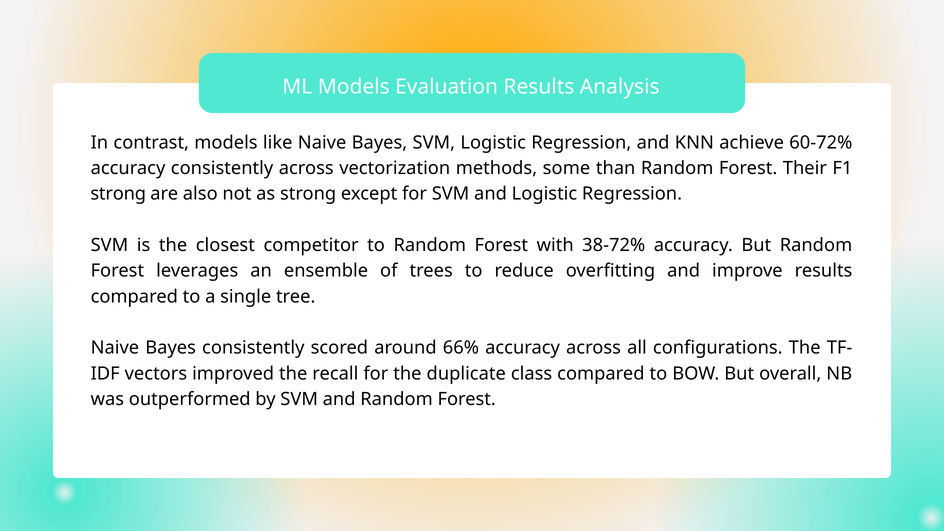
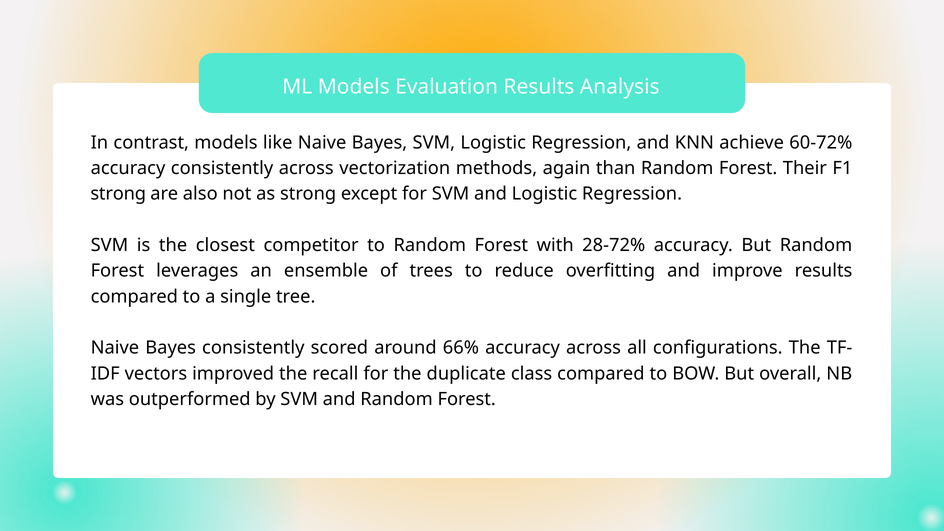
some: some -> again (567, 168)
38-72%: 38-72% -> 28-72% (614, 245)
